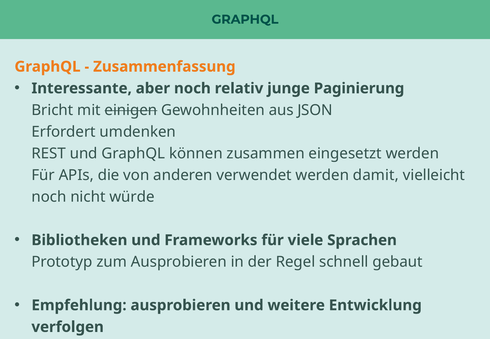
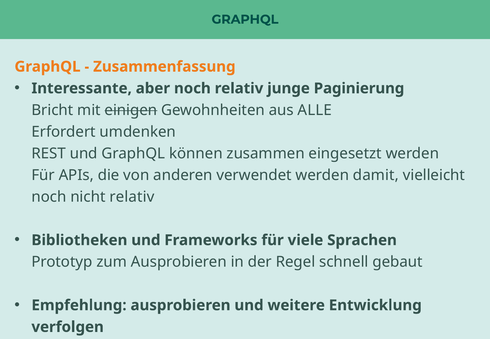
JSON: JSON -> ALLE (315, 110)
nicht würde: würde -> relativ (132, 197)
